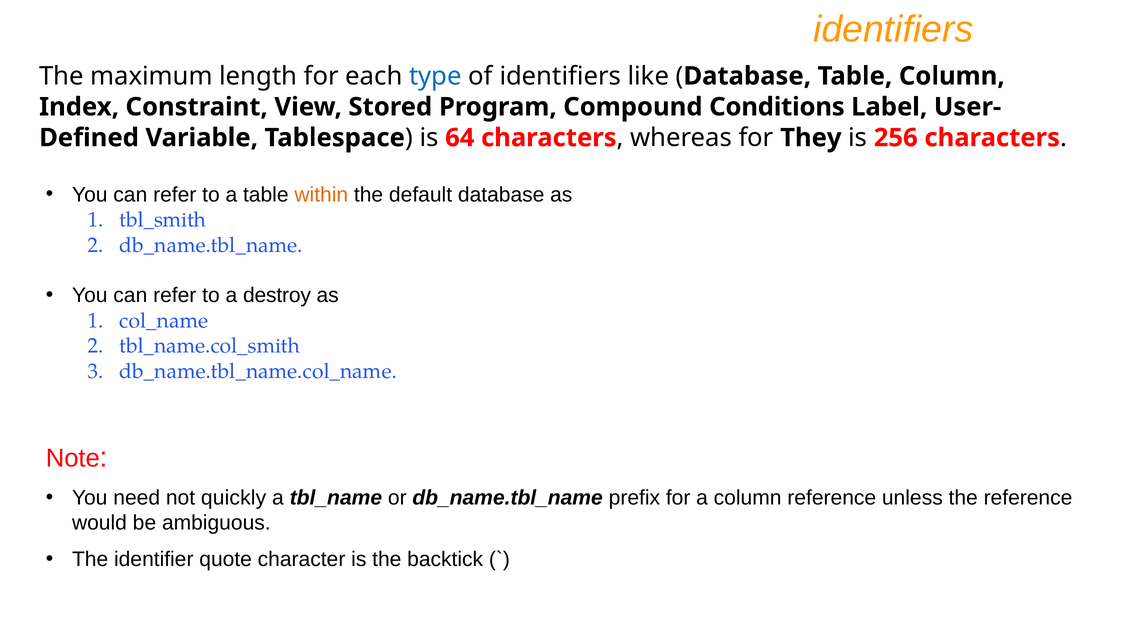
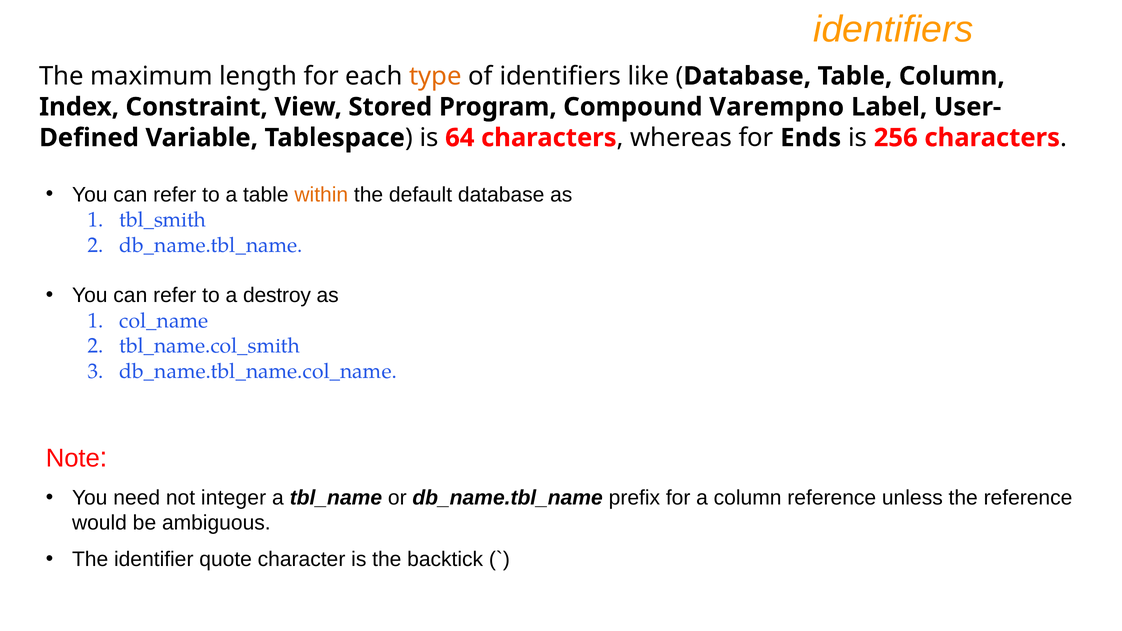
type colour: blue -> orange (435, 76)
Conditions: Conditions -> Varempno (777, 107)
They: They -> Ends (811, 138)
quickly: quickly -> integer (234, 498)
